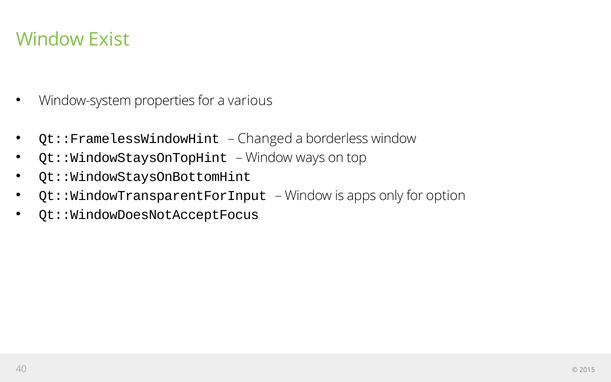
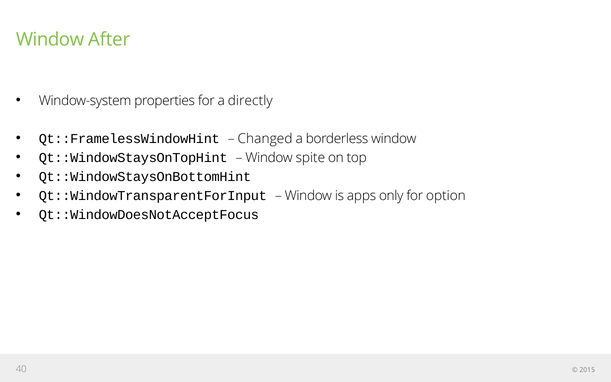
Exist: Exist -> After (109, 40)
various: various -> directly (250, 101)
ways: ways -> spite (310, 158)
